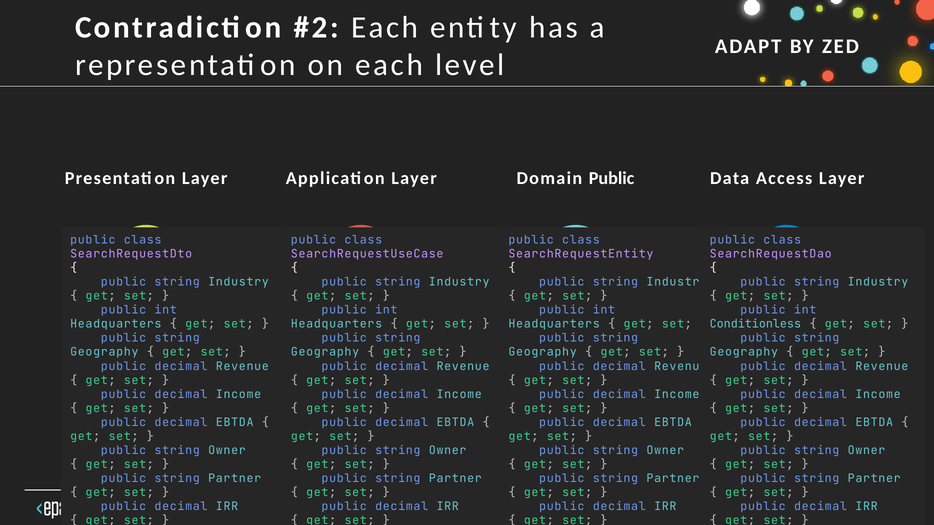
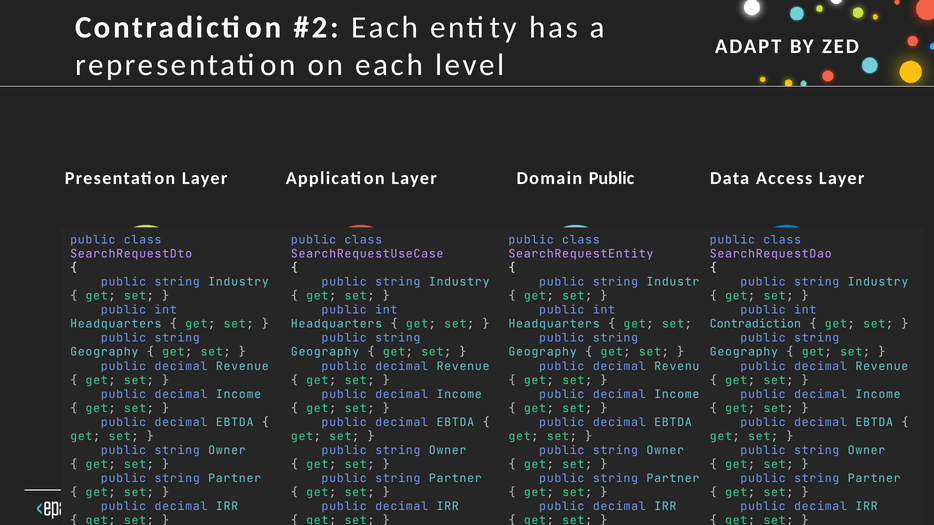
Conditionless: Conditionless -> Contradiction (755, 324)
